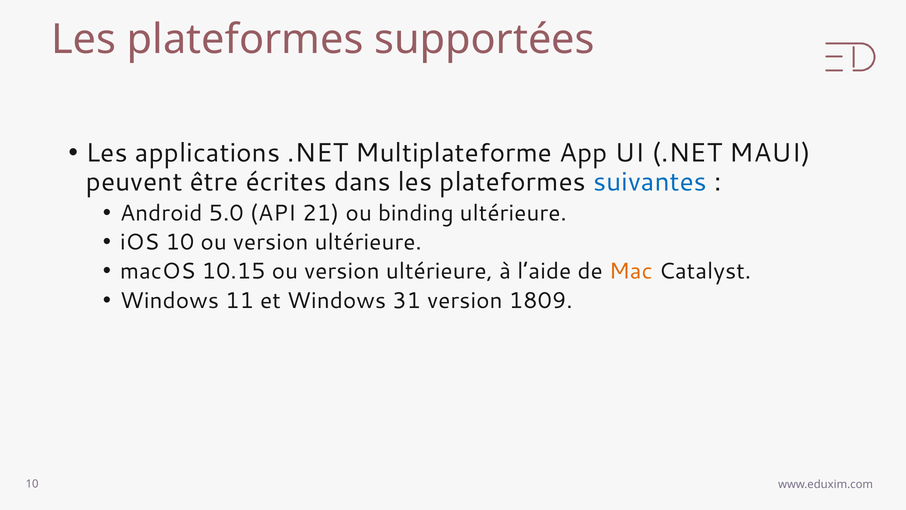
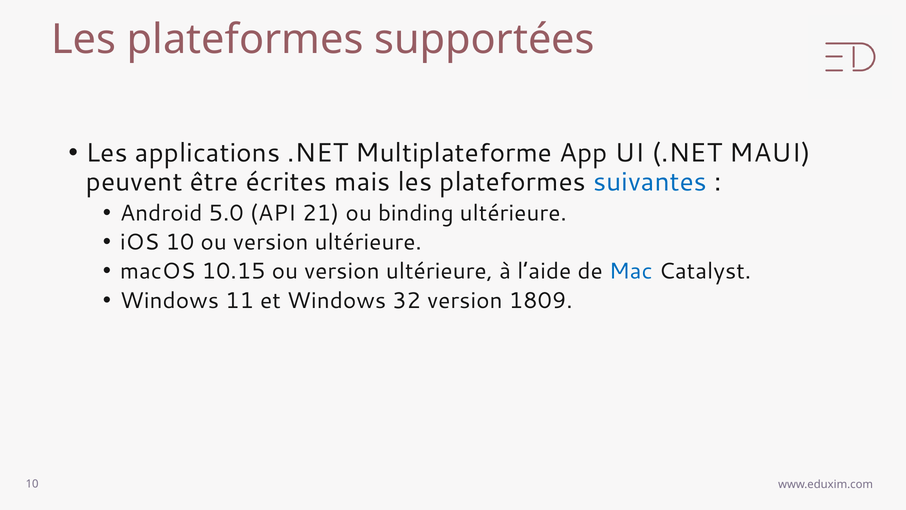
dans: dans -> mais (362, 182)
Mac colour: orange -> blue (631, 271)
31: 31 -> 32 (407, 300)
